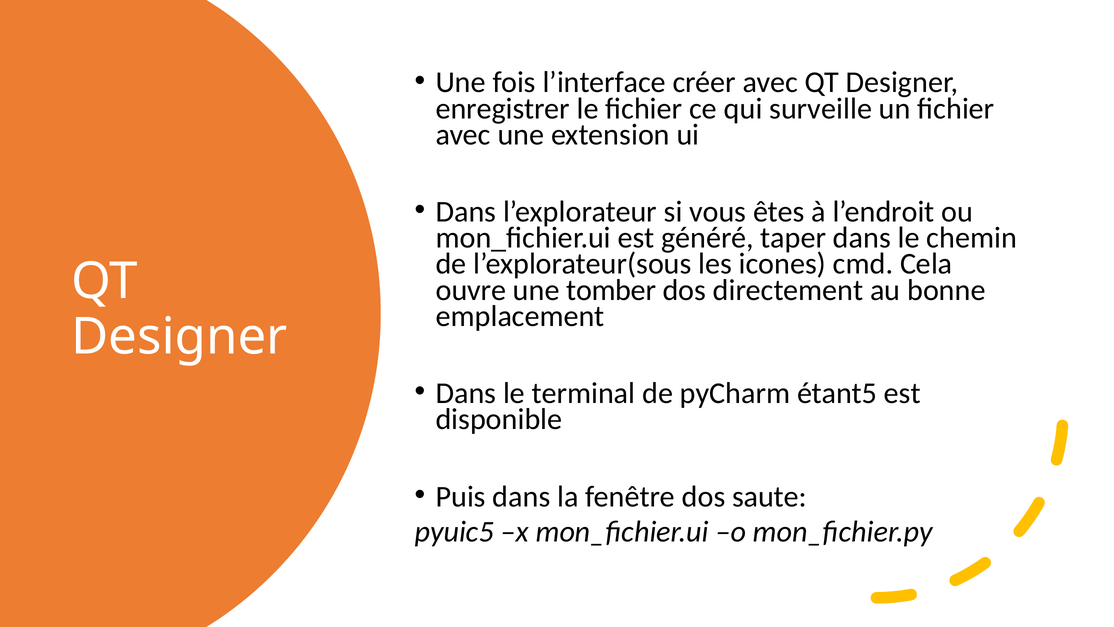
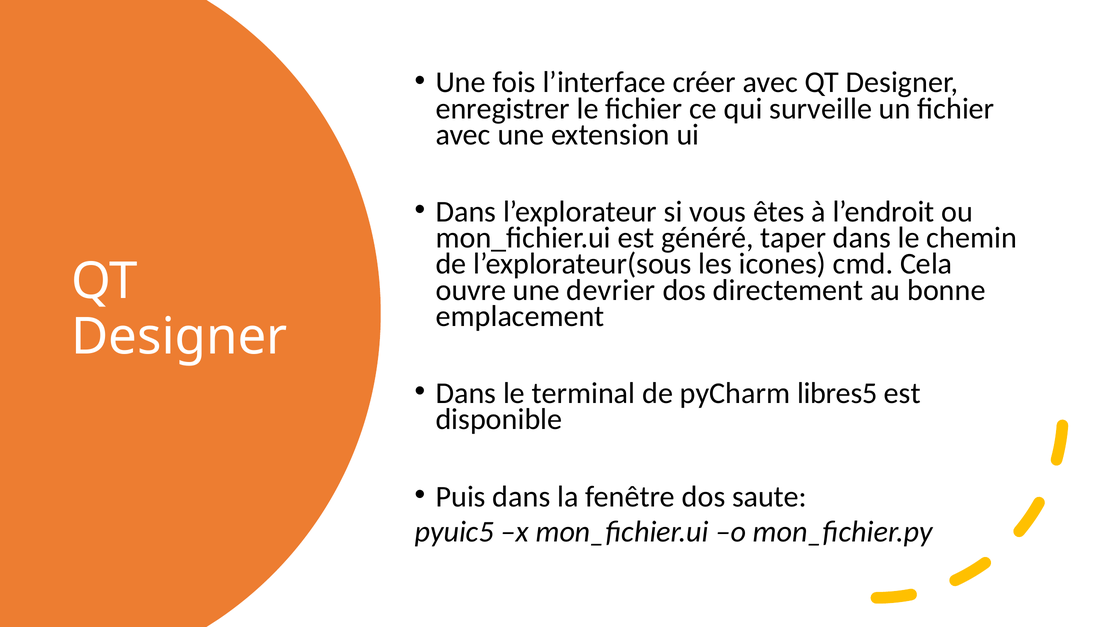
tomber: tomber -> devrier (611, 290)
étant5: étant5 -> libres5 (837, 393)
